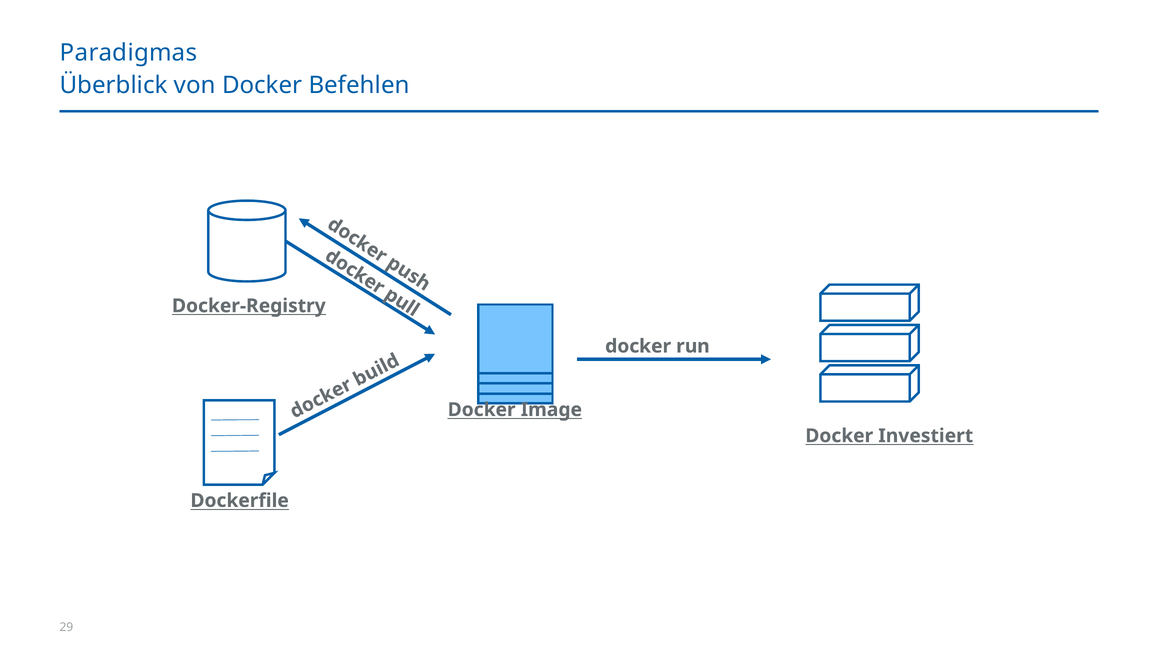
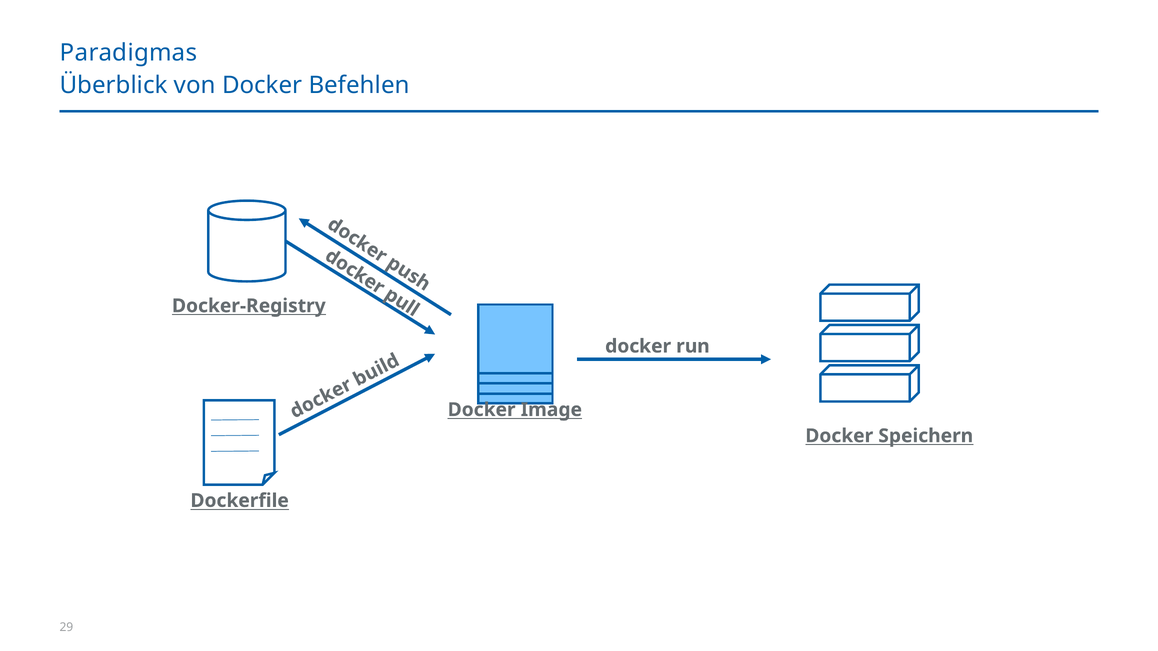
Investiert: Investiert -> Speichern (926, 436)
